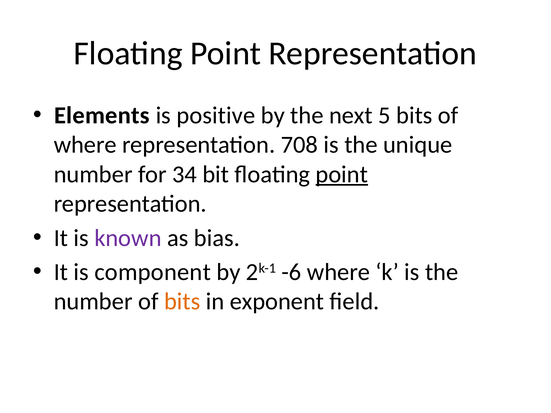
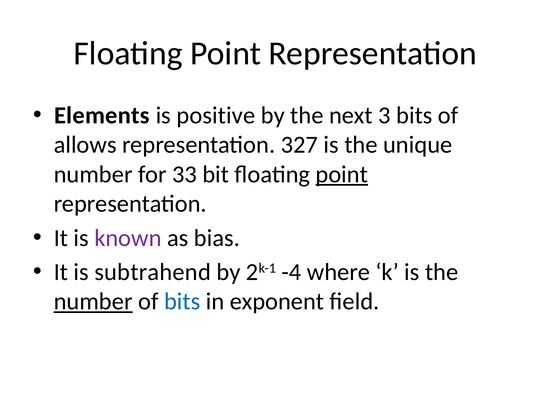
5: 5 -> 3 (384, 116)
where: where -> allows (85, 145)
708: 708 -> 327 (299, 145)
34: 34 -> 33 (184, 174)
component: component -> subtrahend (153, 272)
-6: -6 -> -4 (291, 272)
number underline: none -> present (93, 302)
bits colour: orange -> blue (182, 302)
